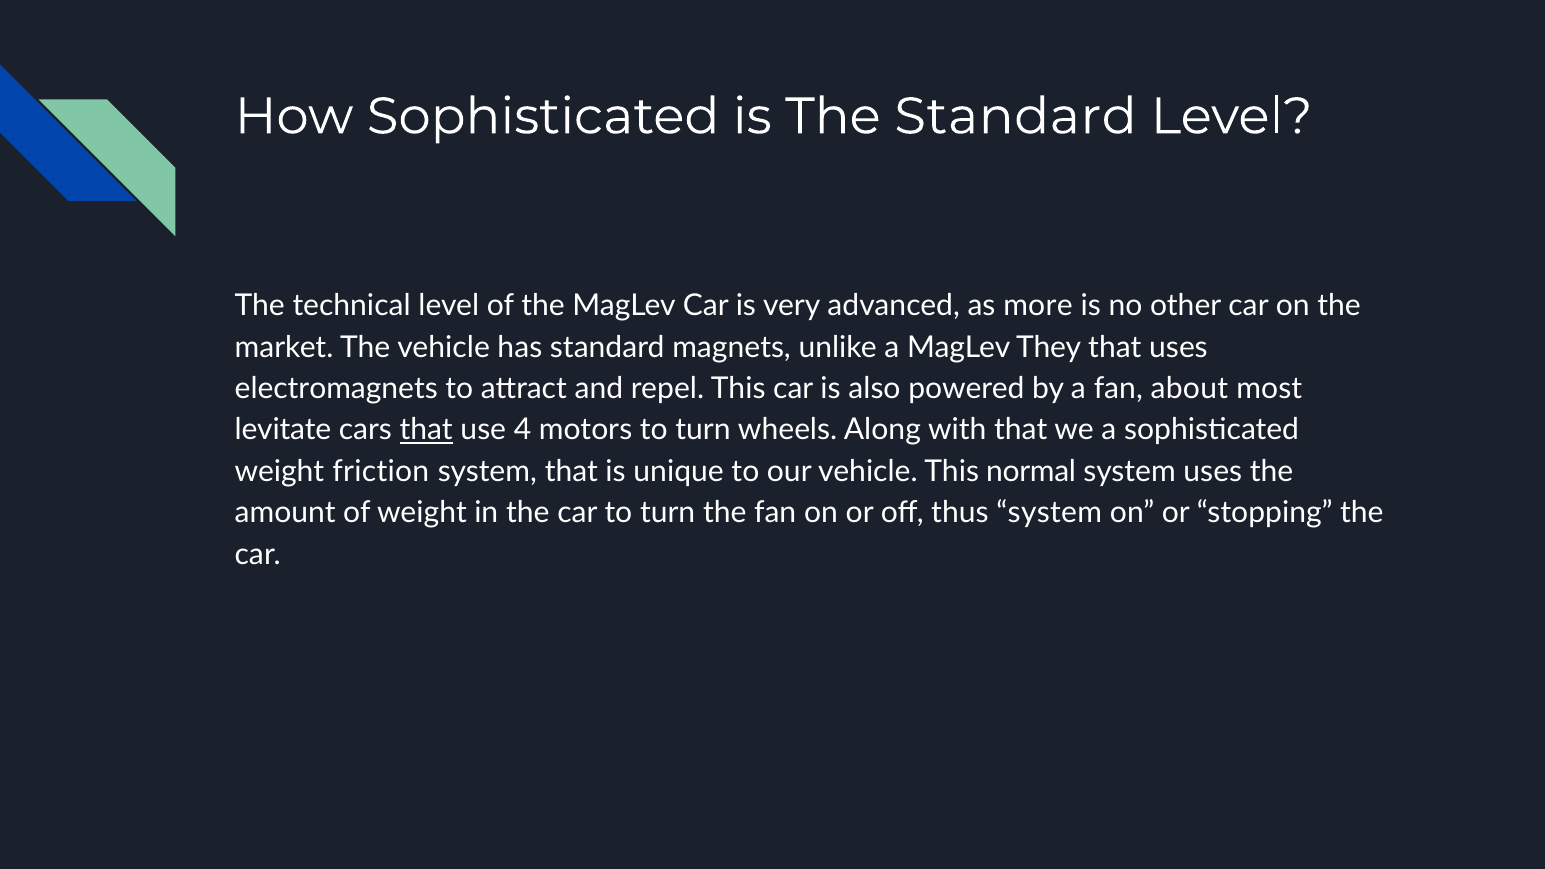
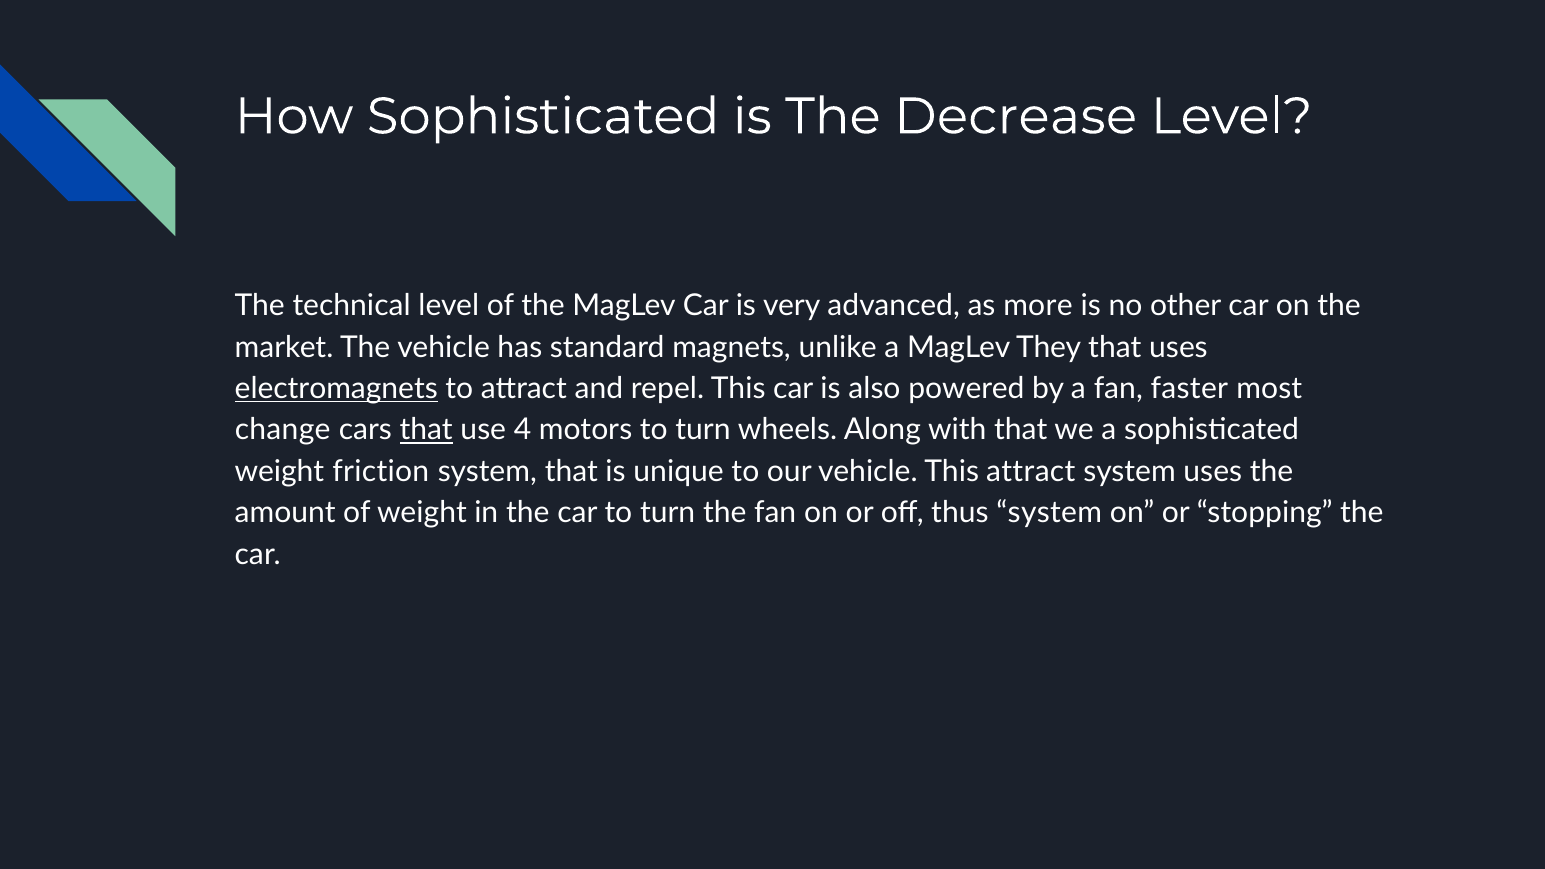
The Standard: Standard -> Decrease (1016, 117)
electromagnets underline: none -> present (336, 389)
about: about -> faster (1189, 389)
levitate: levitate -> change (283, 430)
This normal: normal -> attract (1031, 471)
